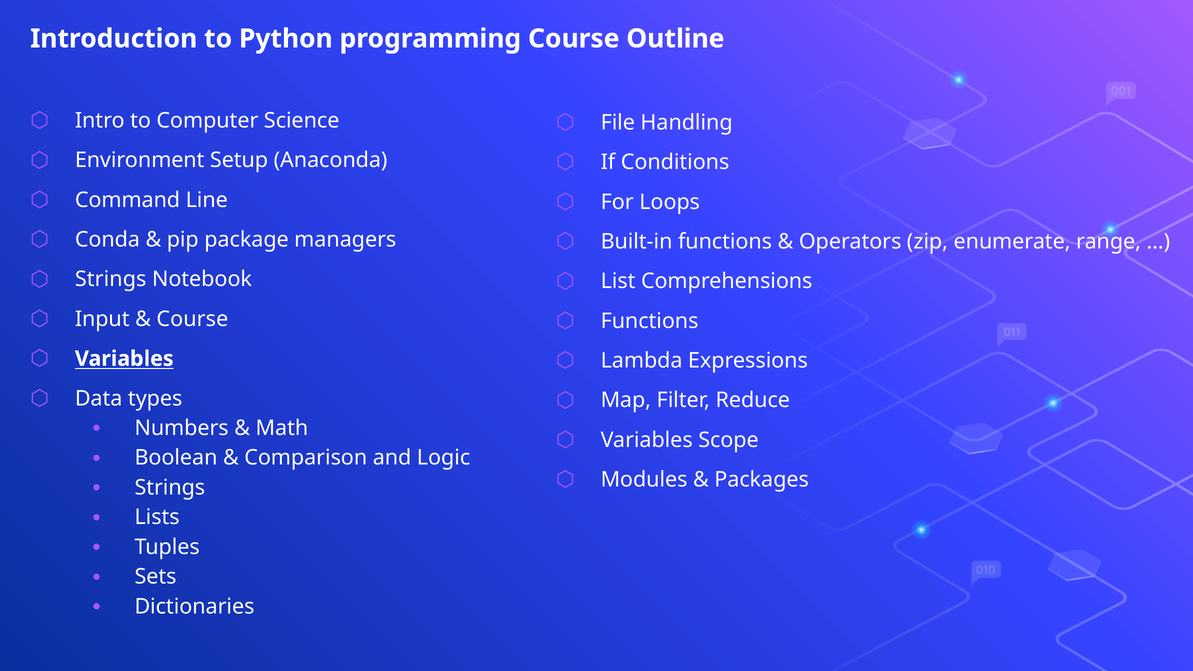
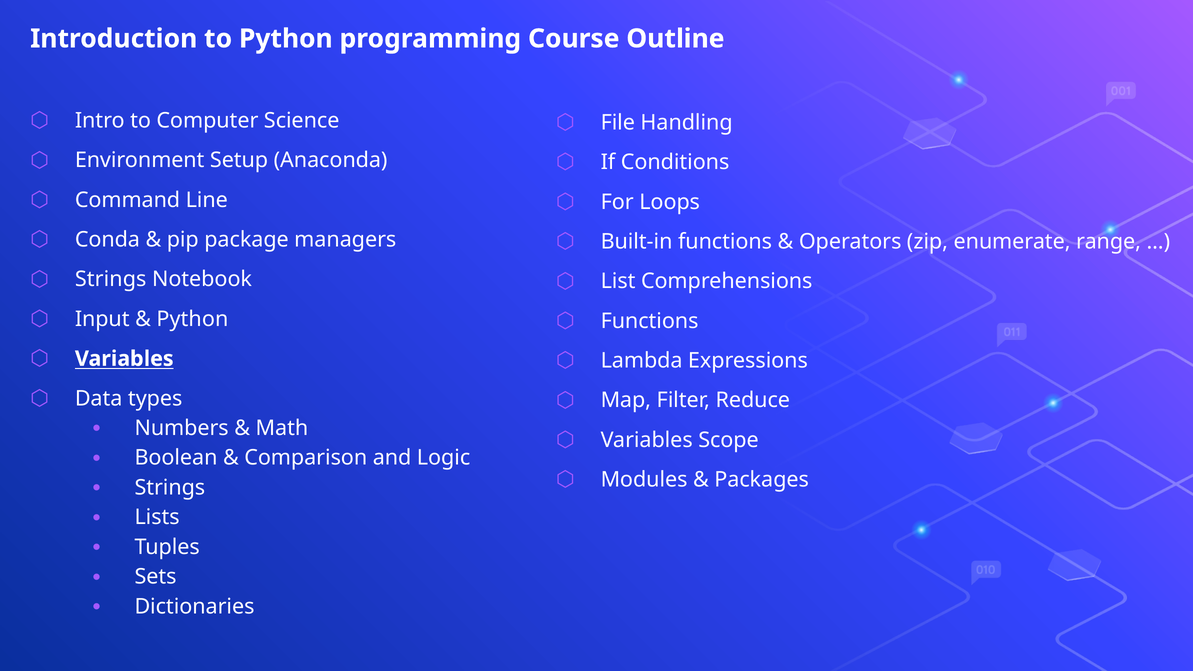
Course: Course -> Python (192, 319)
